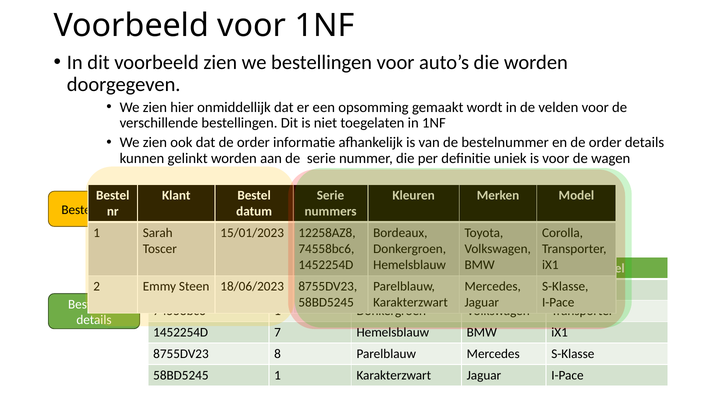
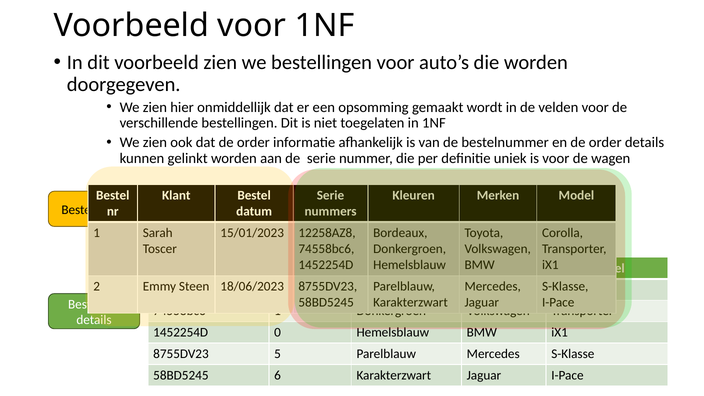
7: 7 -> 0 (278, 332)
8: 8 -> 5 (278, 354)
58BD5245 1: 1 -> 6 (278, 375)
